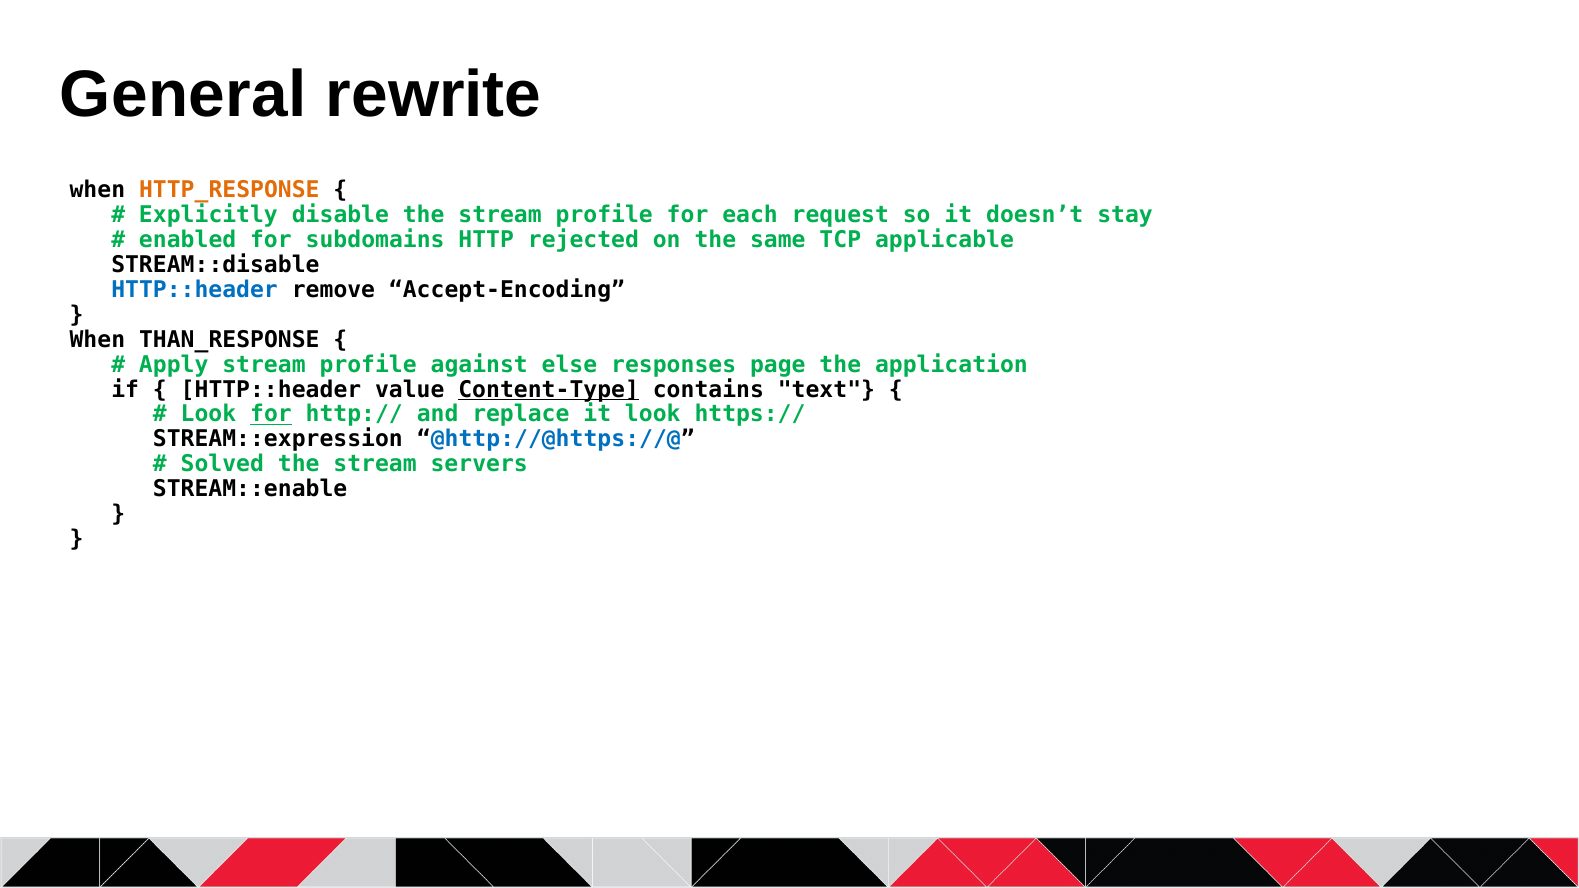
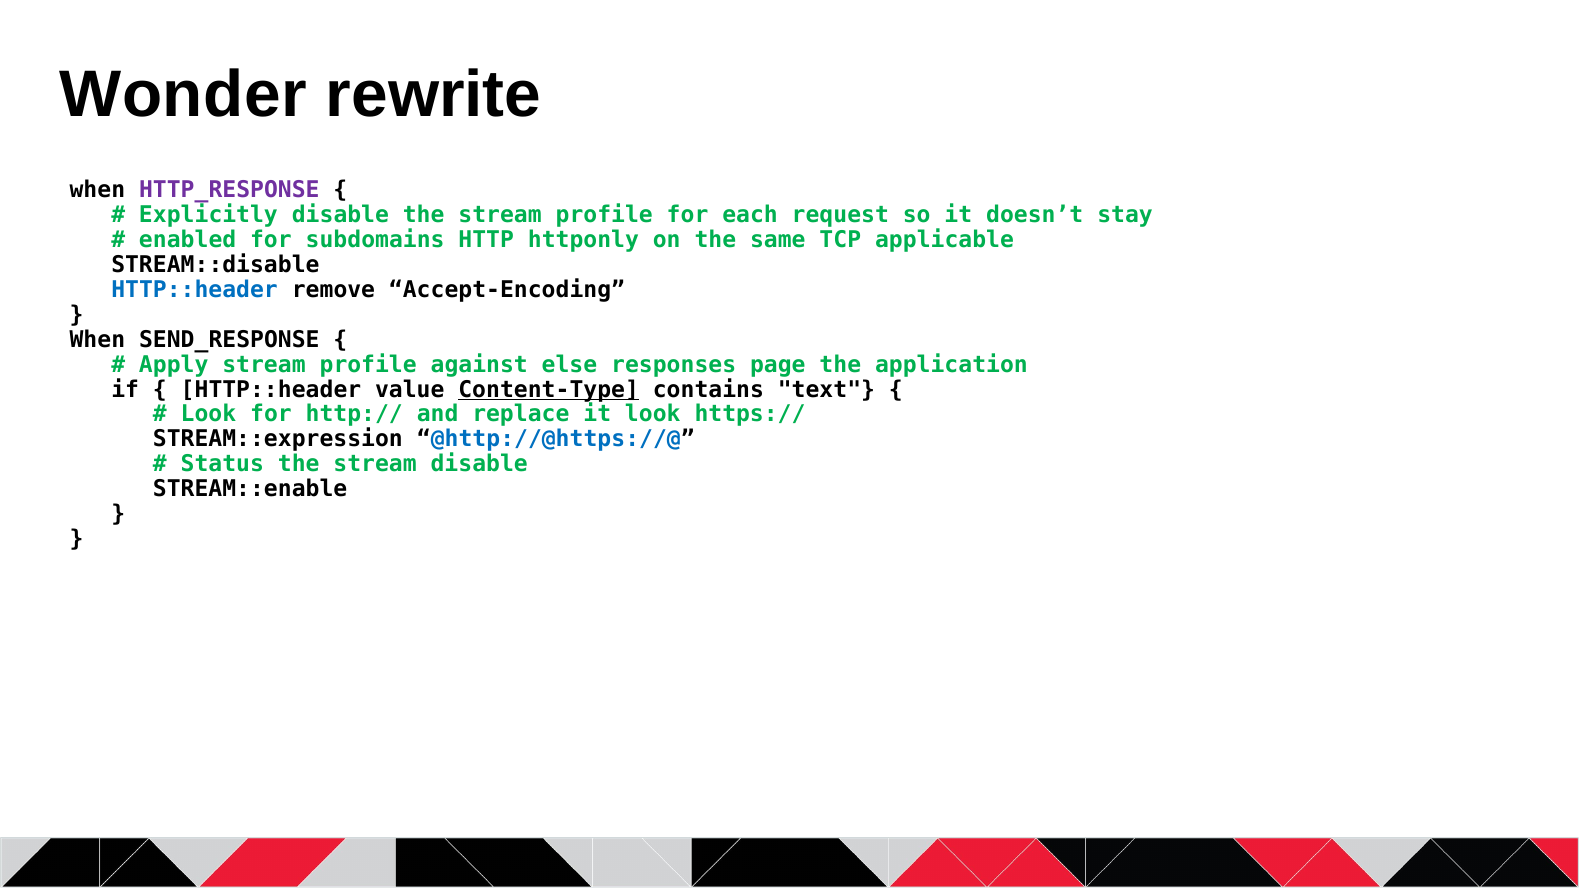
General: General -> Wonder (183, 95)
HTTP_RESPONSE colour: orange -> purple (229, 190)
rejected: rejected -> httponly (583, 240)
THAN_RESPONSE: THAN_RESPONSE -> SEND_RESPONSE (229, 340)
for underline: present -> none (271, 414)
Solved: Solved -> Status (222, 464)
stream servers: servers -> disable (479, 464)
